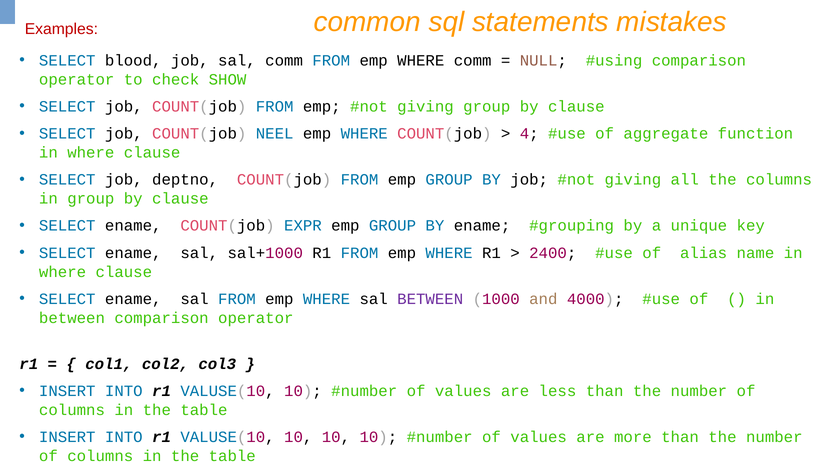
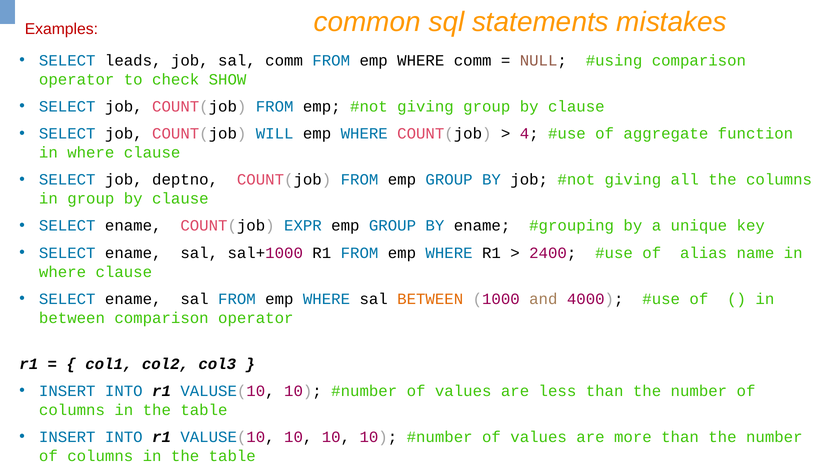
blood: blood -> leads (133, 61)
NEEL: NEEL -> WILL (275, 134)
BETWEEN colour: purple -> orange (430, 299)
